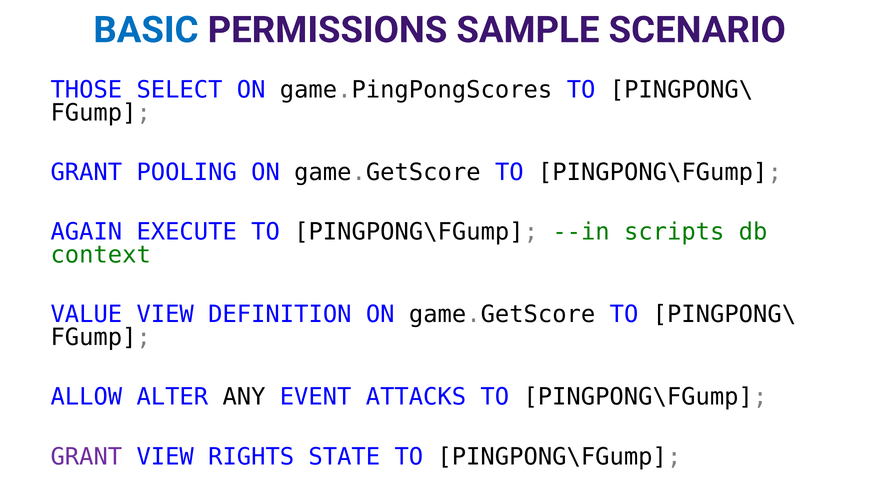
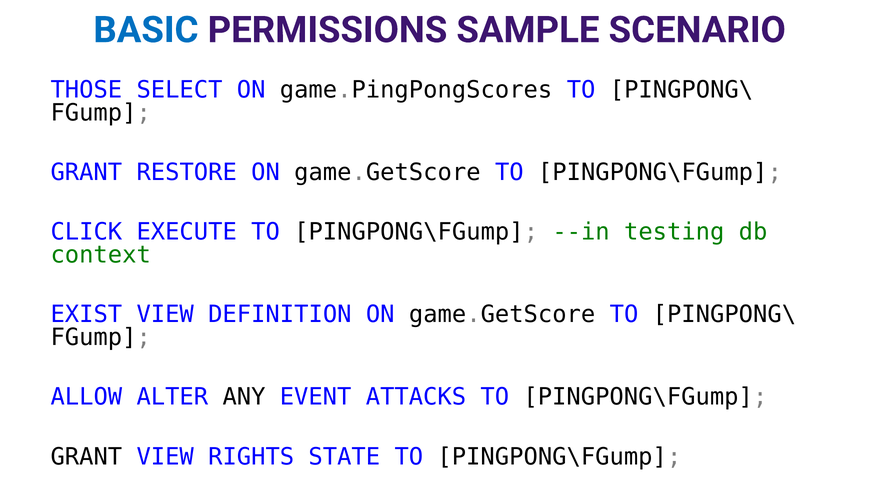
POOLING: POOLING -> RESTORE (187, 172)
AGAIN: AGAIN -> CLICK (86, 232)
scripts: scripts -> testing (674, 232)
VALUE: VALUE -> EXIST (86, 314)
GRANT colour: purple -> black (86, 456)
